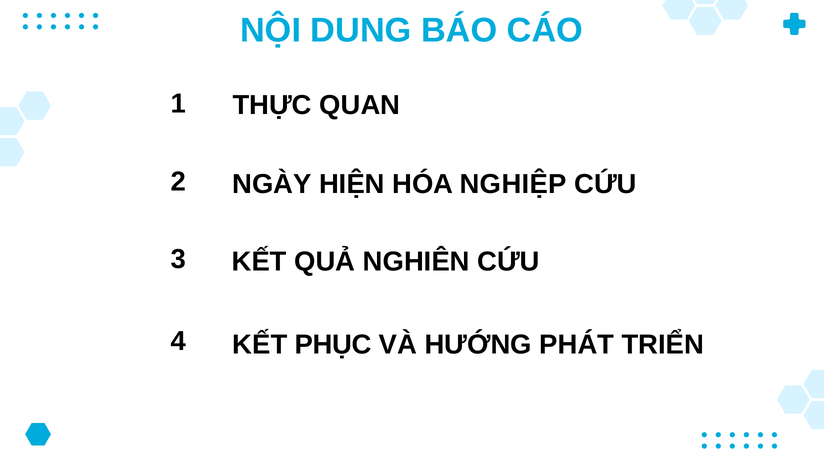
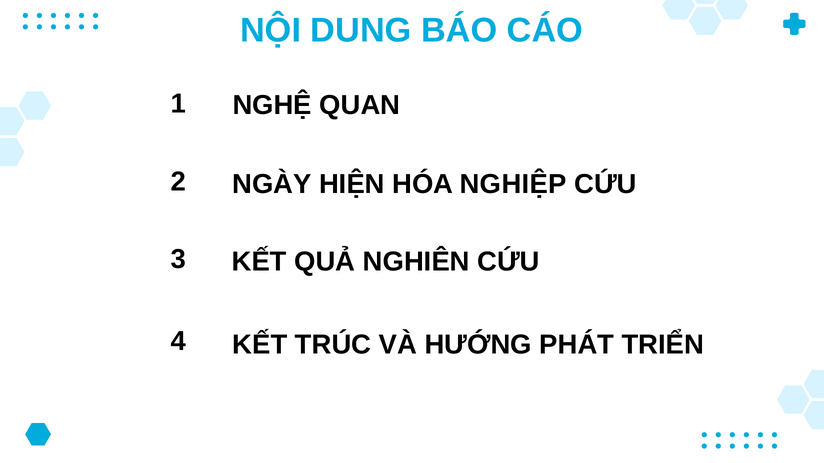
THỰC: THỰC -> NGHỆ (272, 106)
PHỤC: PHỤC -> TRÚC (333, 345)
